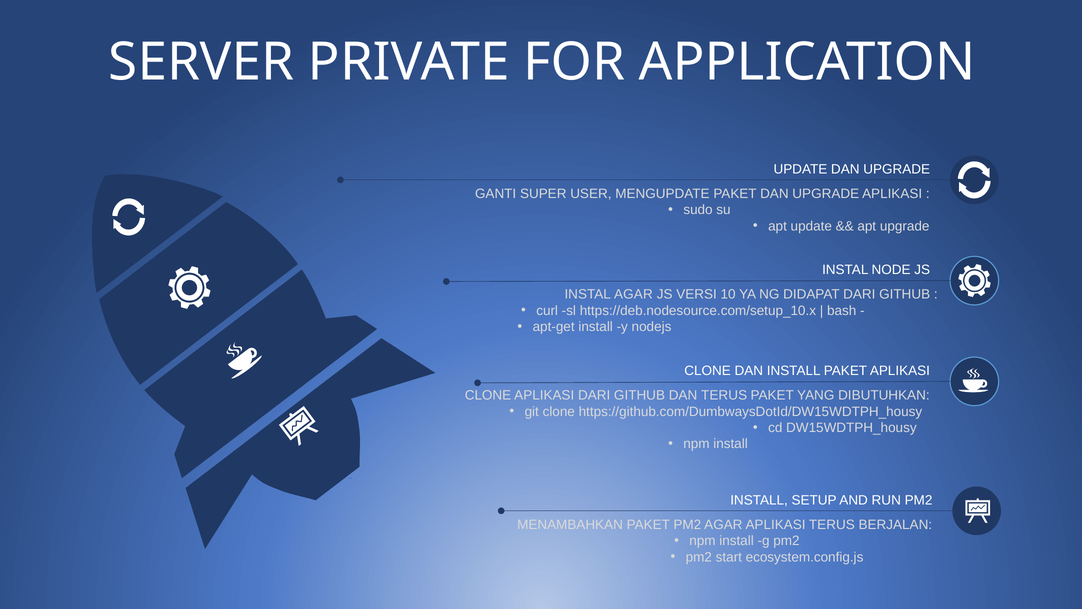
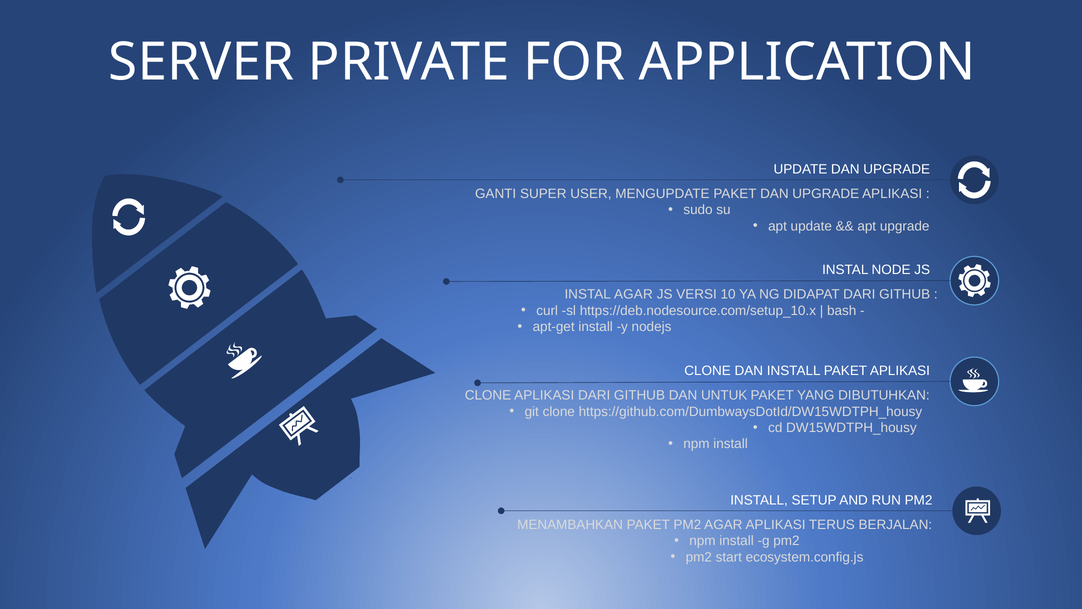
DAN TERUS: TERUS -> UNTUK (724, 395)
